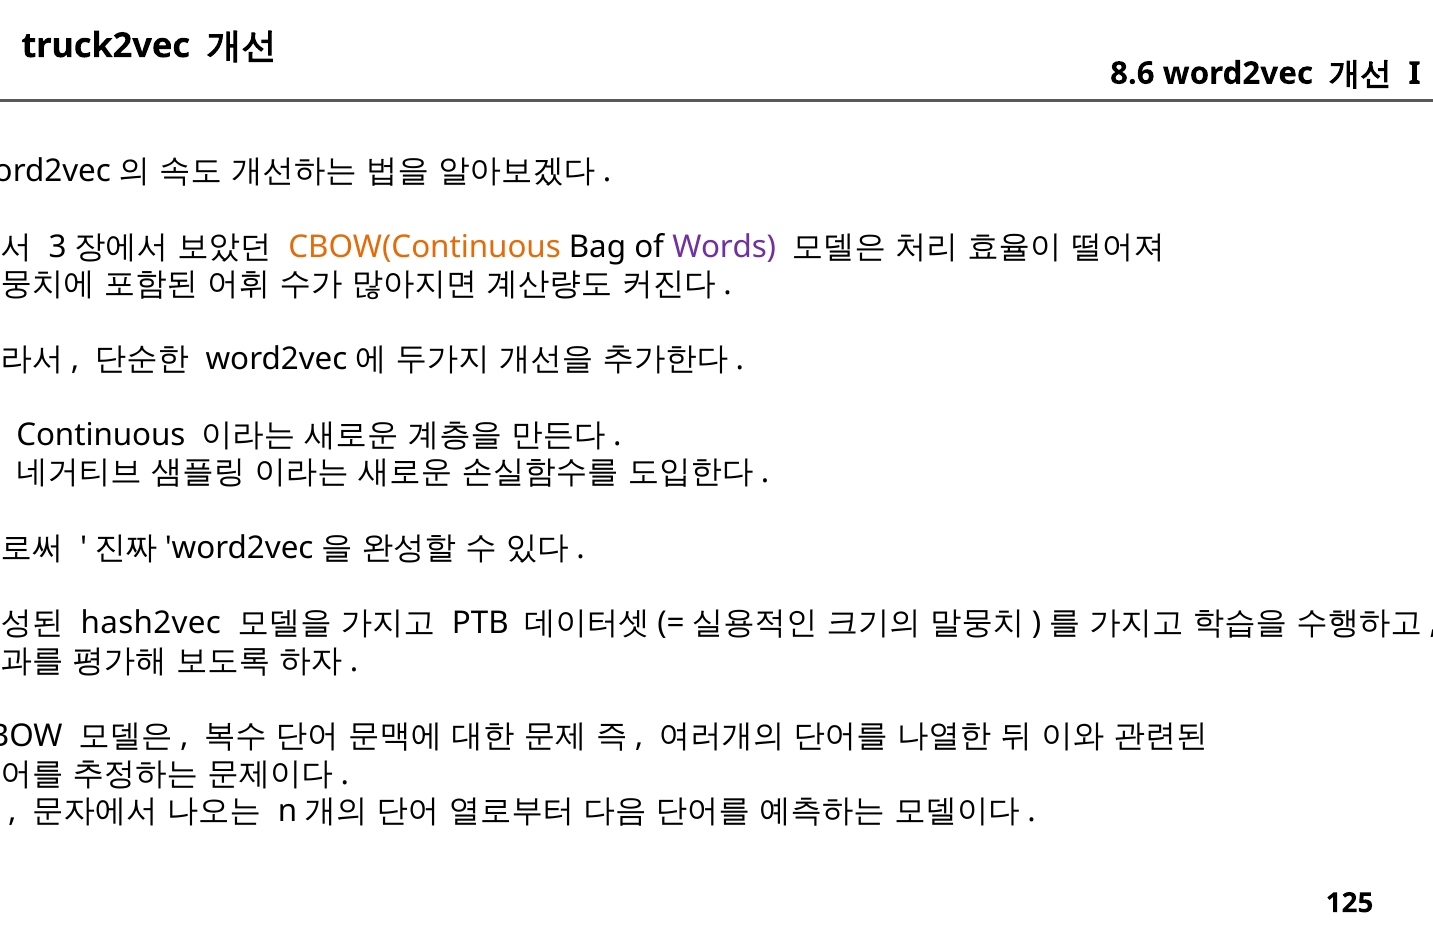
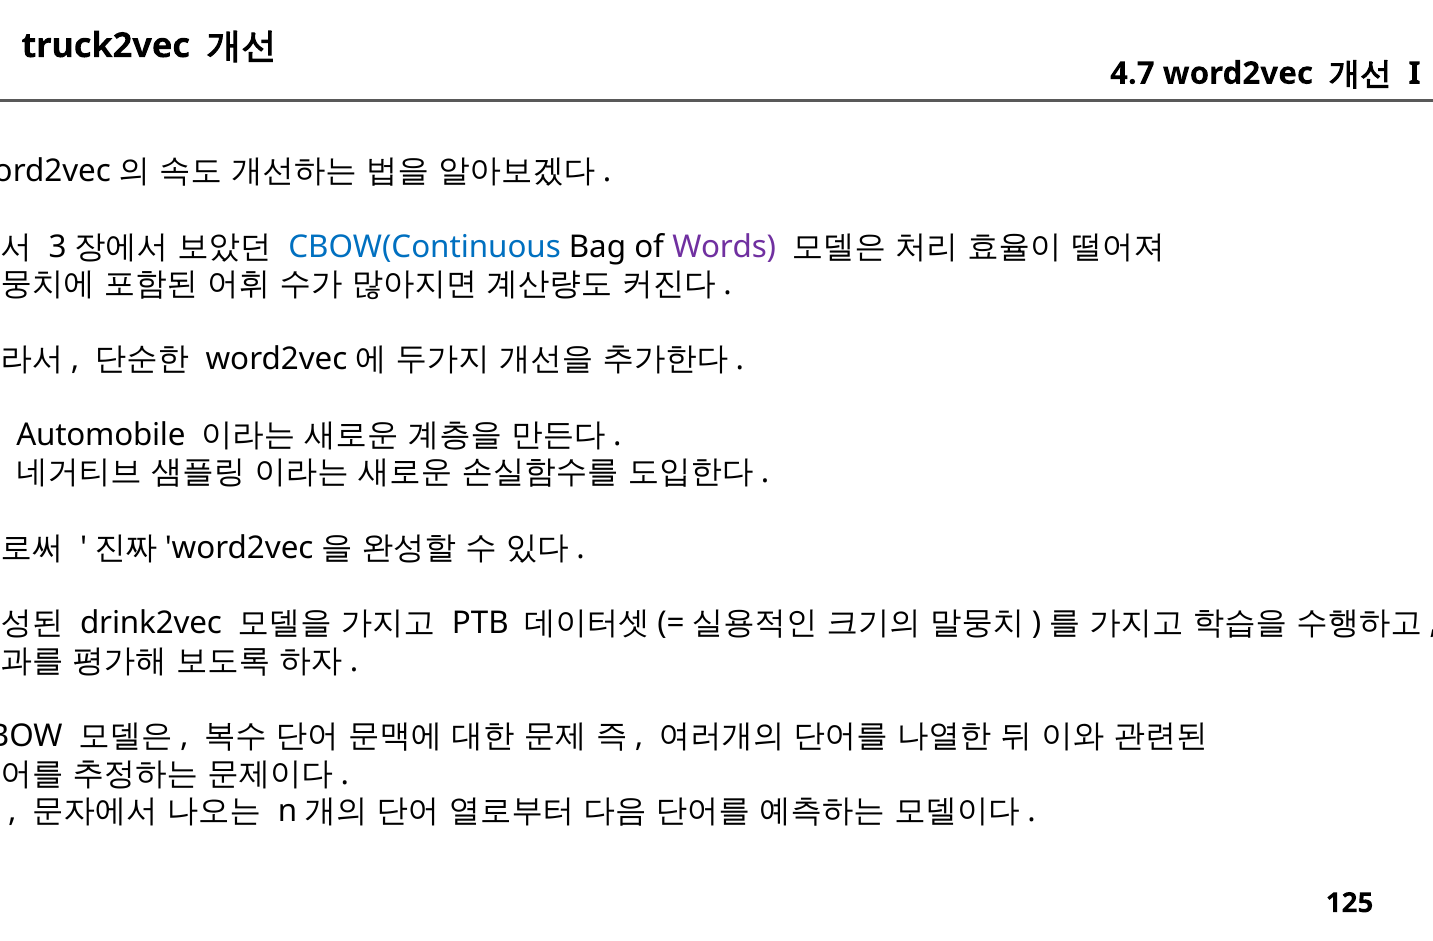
8.6: 8.6 -> 4.7 (1132, 73)
CBOW(Continuous colour: orange -> blue (425, 247)
Continuous: Continuous -> Automobile (101, 435)
hash2vec: hash2vec -> drink2vec (151, 623)
